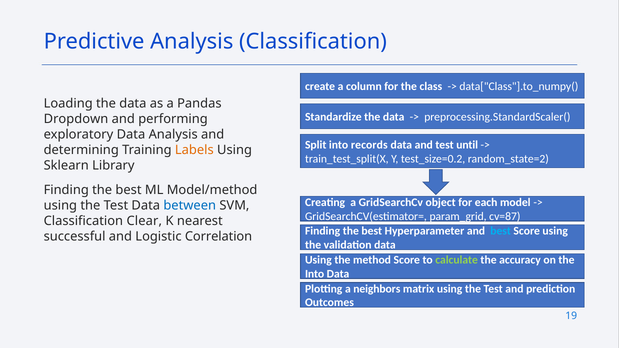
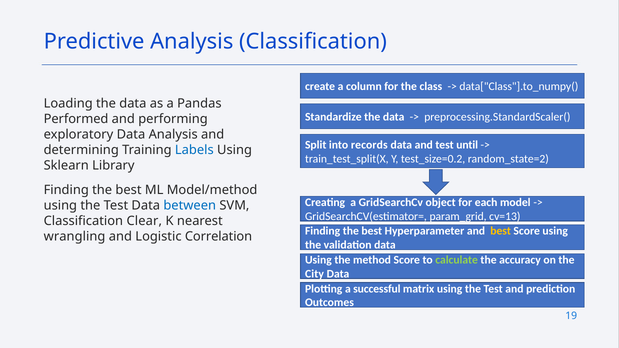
Dropdown: Dropdown -> Performed (76, 119)
Labels colour: orange -> blue (194, 150)
cv=87: cv=87 -> cv=13 (505, 216)
best colour: light blue -> yellow (501, 231)
successful: successful -> wrangling (75, 237)
Into: Into -> City (315, 274)
neighbors: neighbors -> successful (377, 289)
